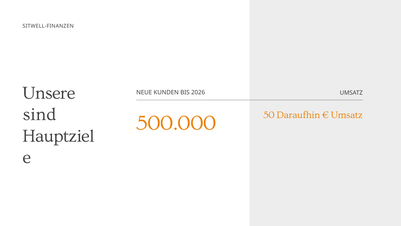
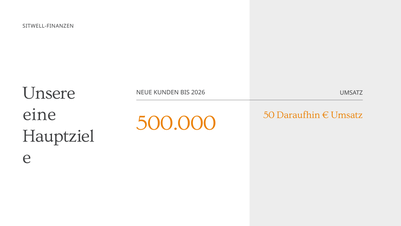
sind: sind -> eine (39, 114)
